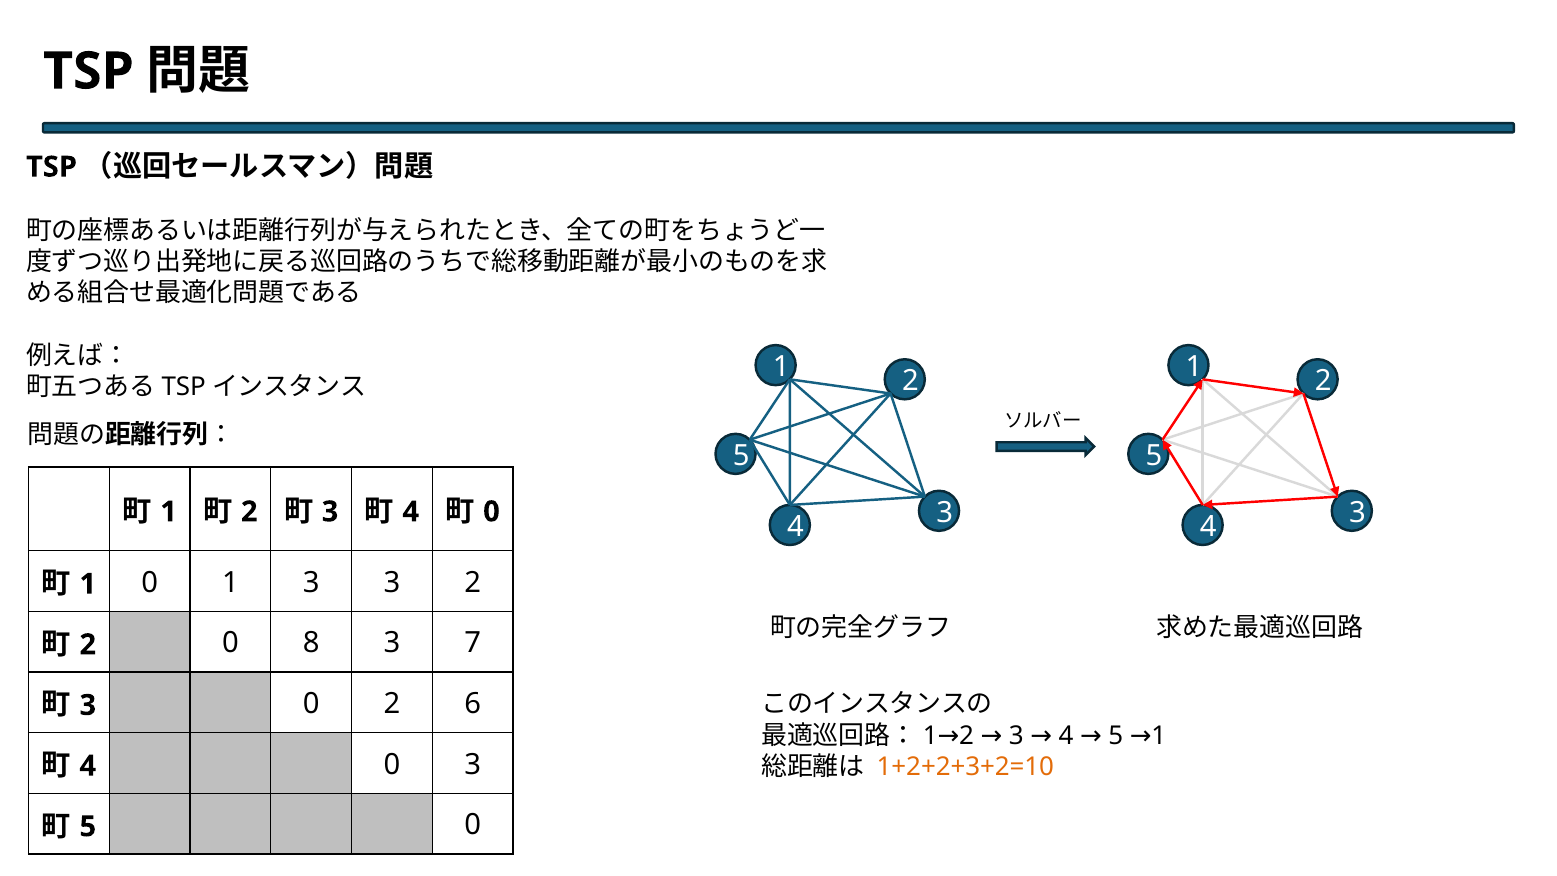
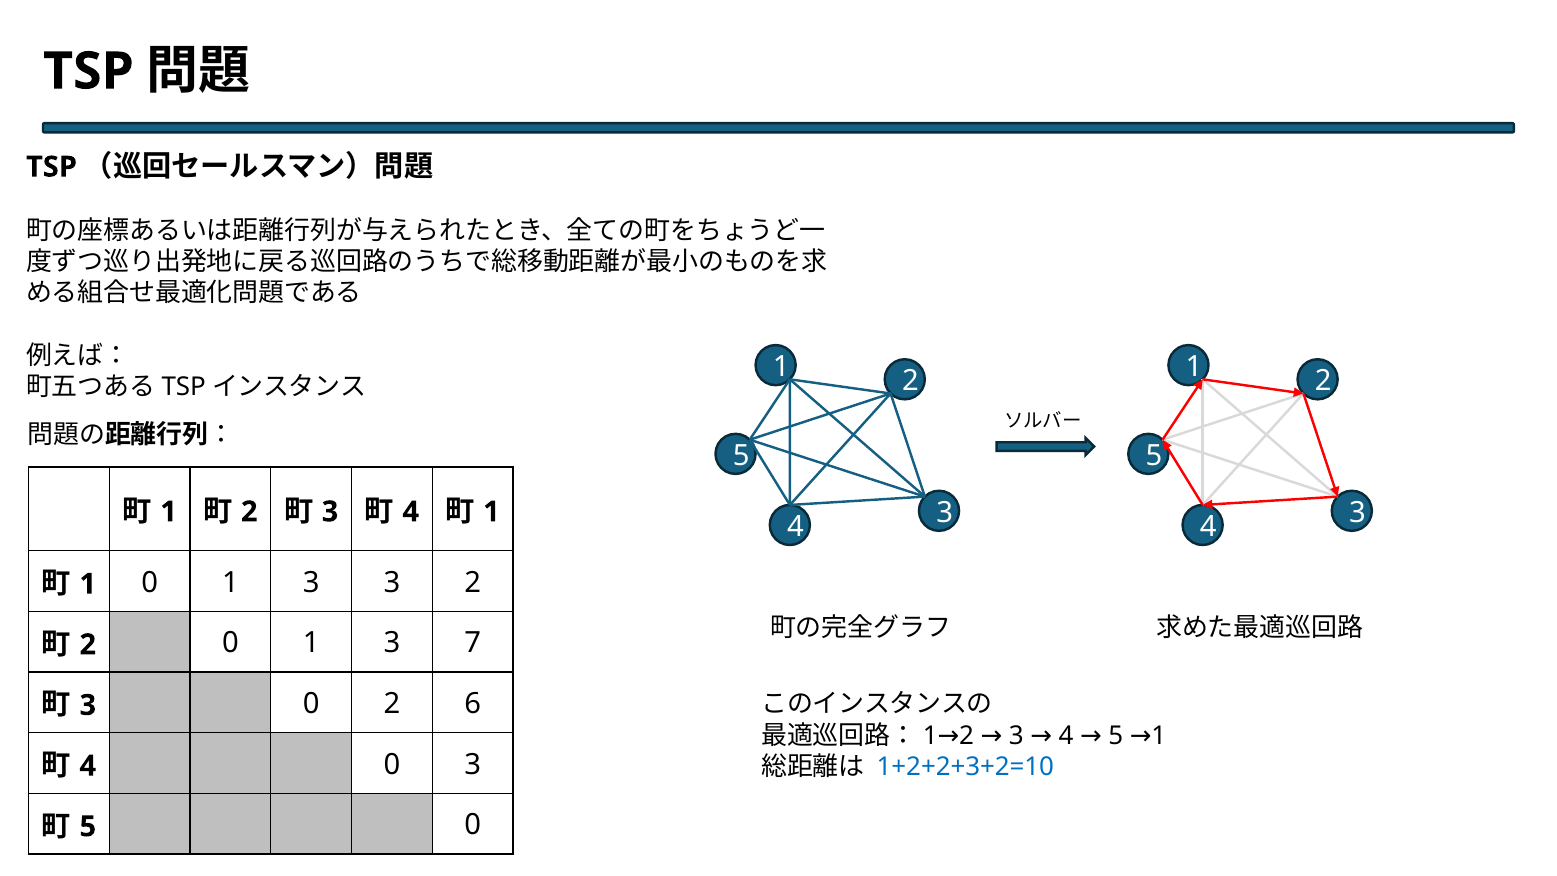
0: 0 -> 1 (491, 512)
2 0 8: 8 -> 1 (311, 643)
1+2+2+3+2=10 colour: orange -> blue (965, 767)
